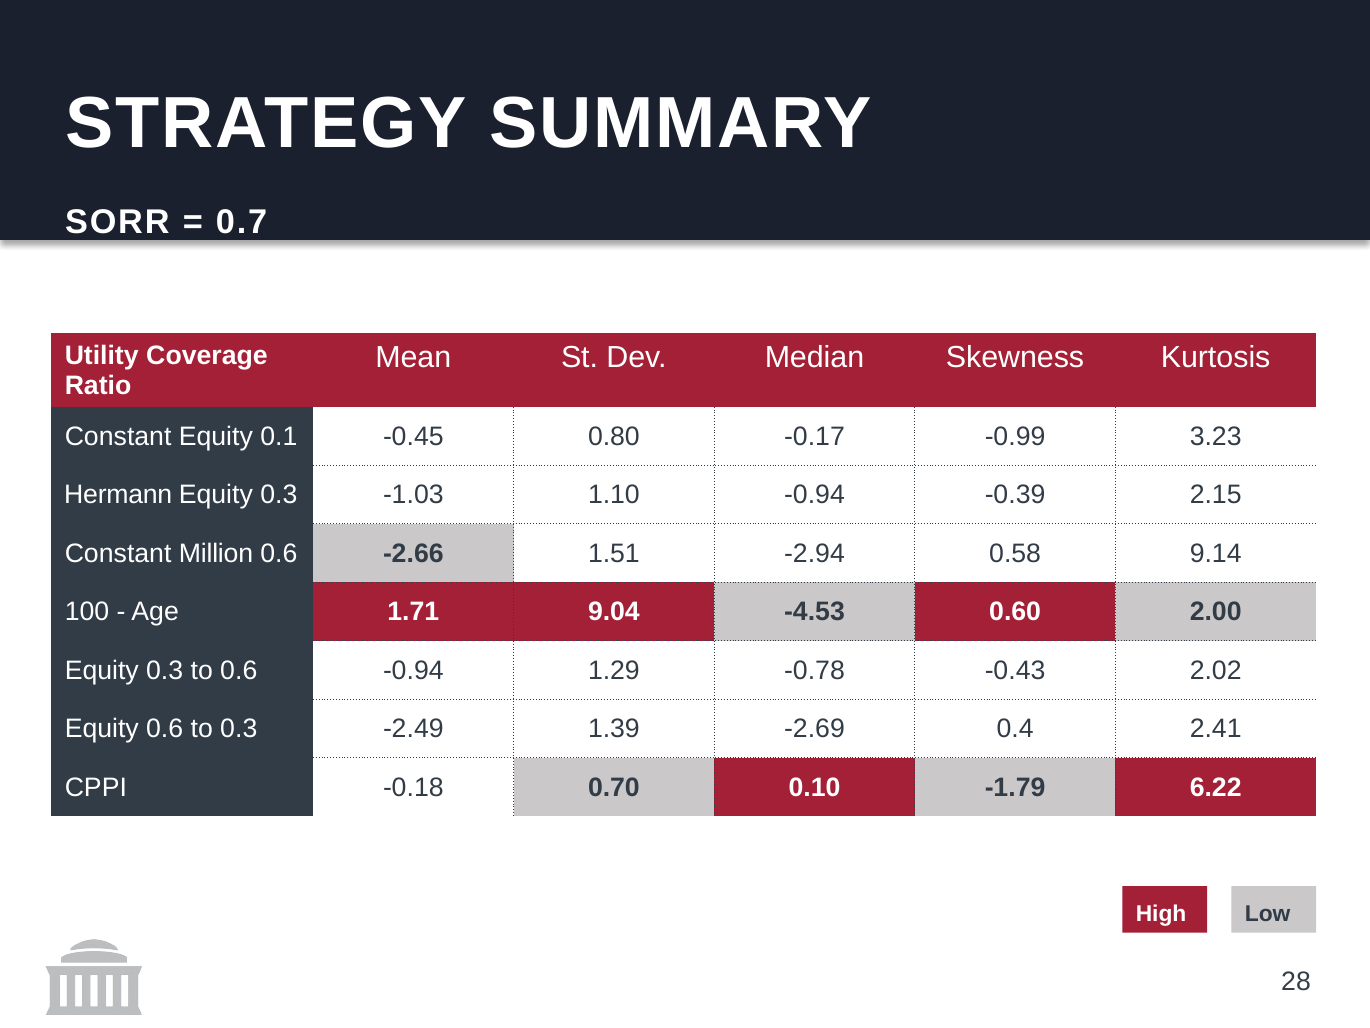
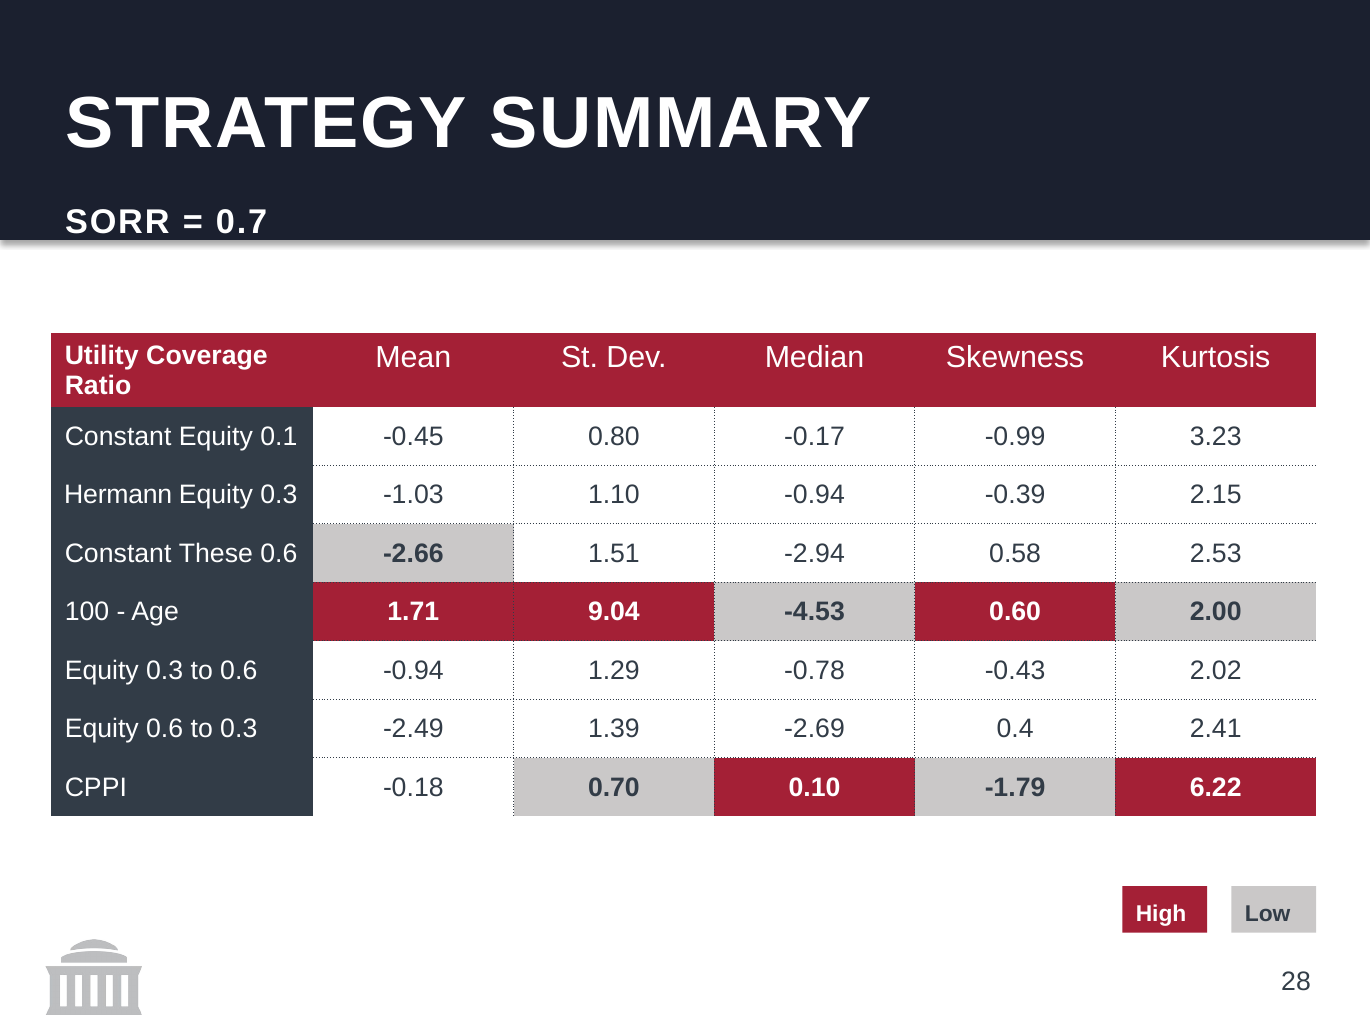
Million: Million -> These (216, 553)
9.14: 9.14 -> 2.53 (1216, 553)
